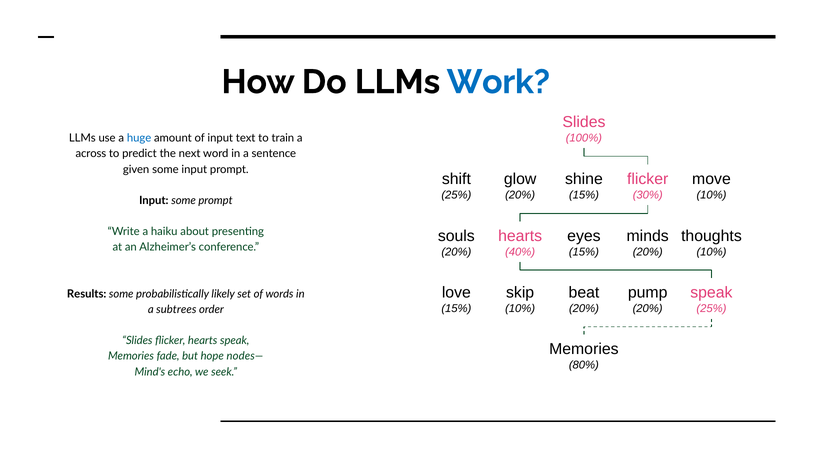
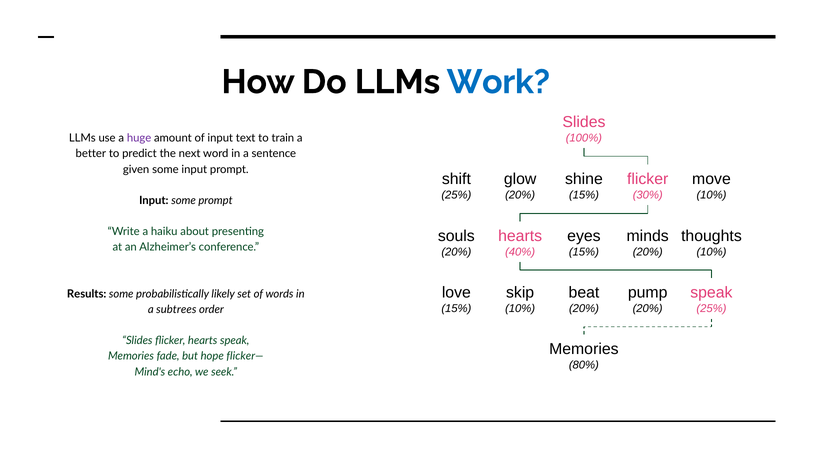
huge colour: blue -> purple (139, 138)
across: across -> better (91, 154)
nodes—: nodes— -> flicker— (245, 356)
